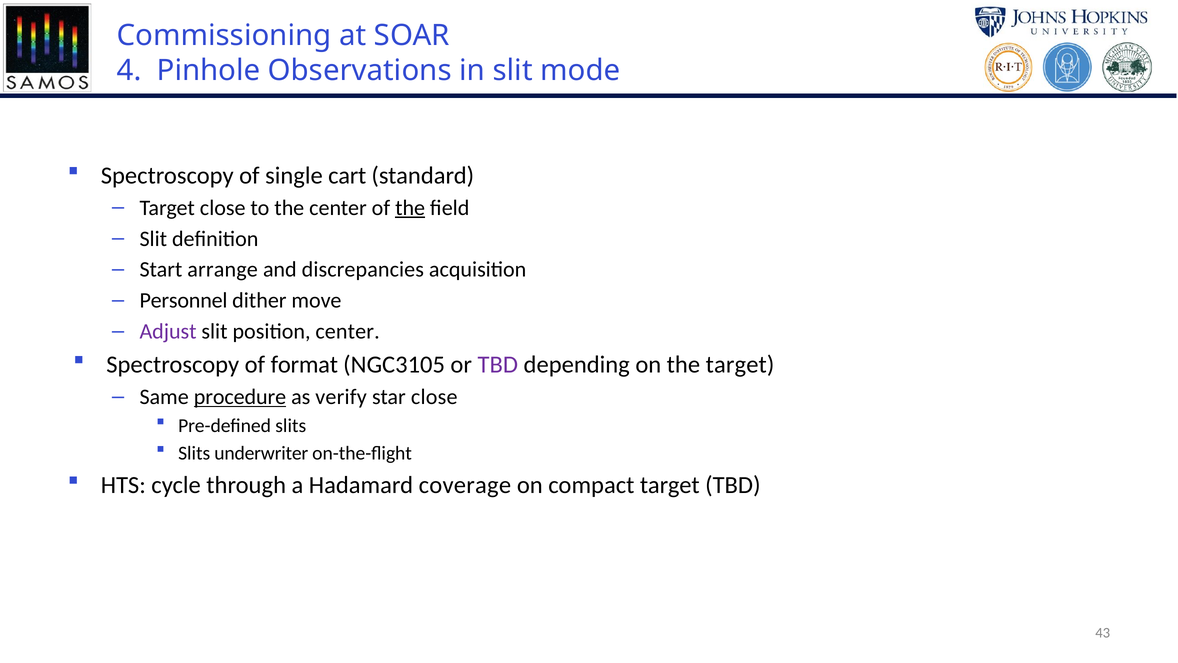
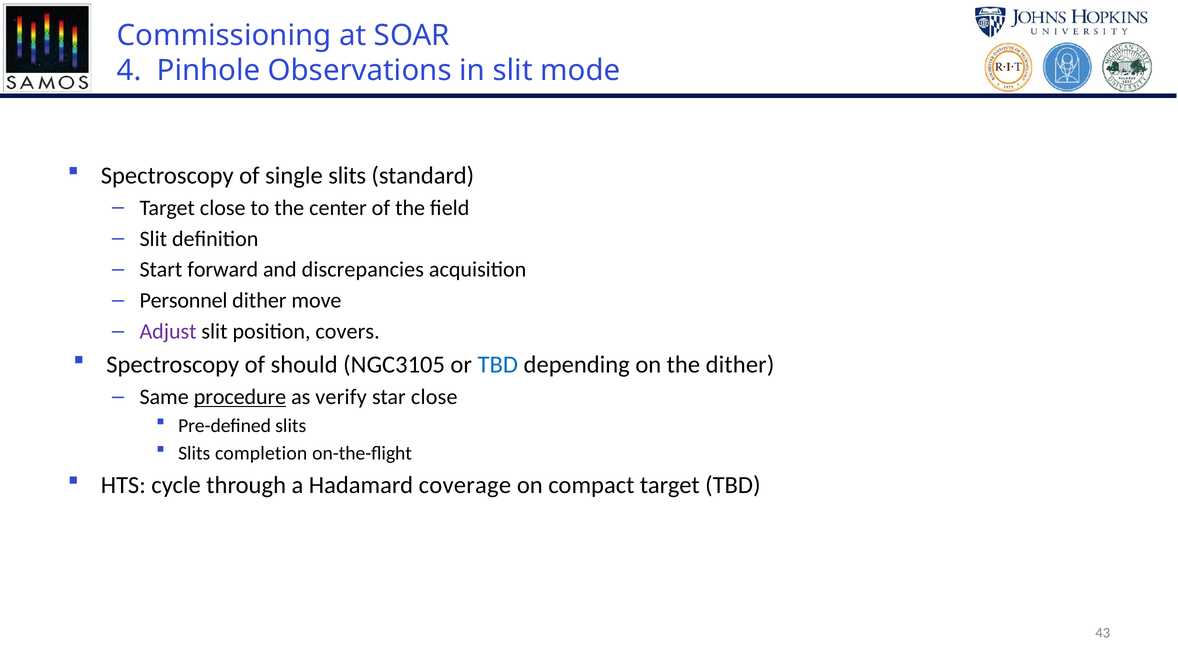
single cart: cart -> slits (347, 175)
the underline: present -> none (410, 208)
arrange: arrange -> forward (223, 270)
position center: center -> covers (348, 331)
format: format -> should (304, 364)
TBD colour: purple -> blue (498, 364)
the target: target -> dither (740, 364)
underwriter: underwriter -> completion (261, 453)
